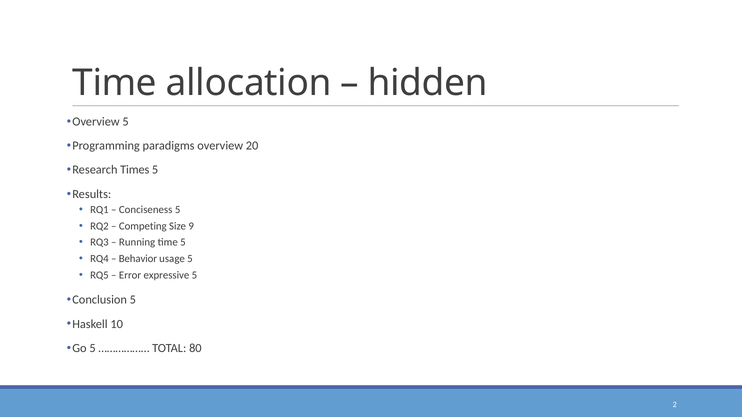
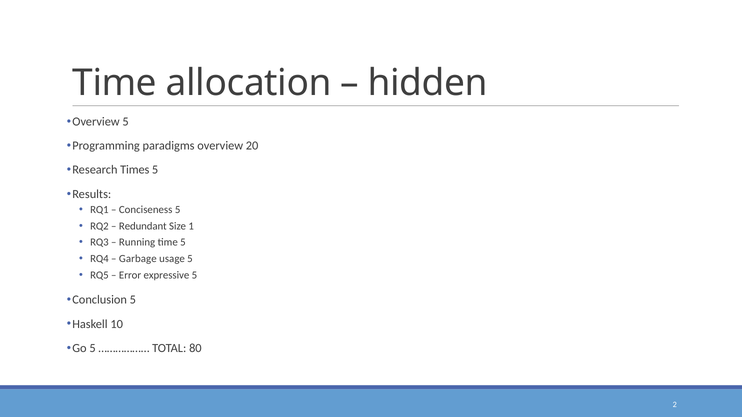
Competing: Competing -> Redundant (143, 226)
9: 9 -> 1 (191, 226)
Behavior: Behavior -> Garbage (138, 259)
